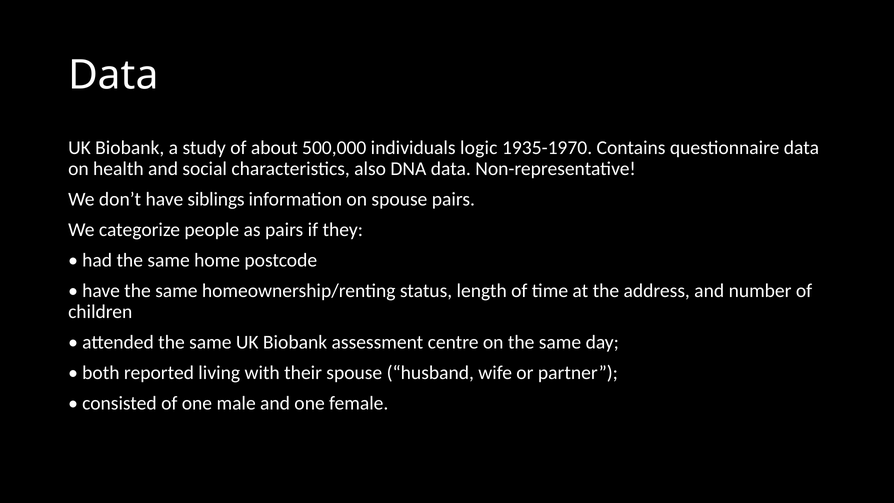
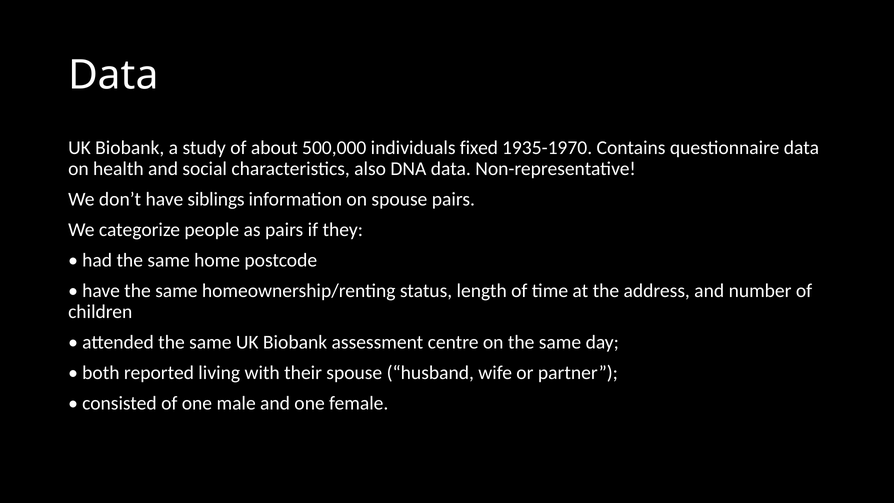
logic: logic -> fixed (479, 148)
